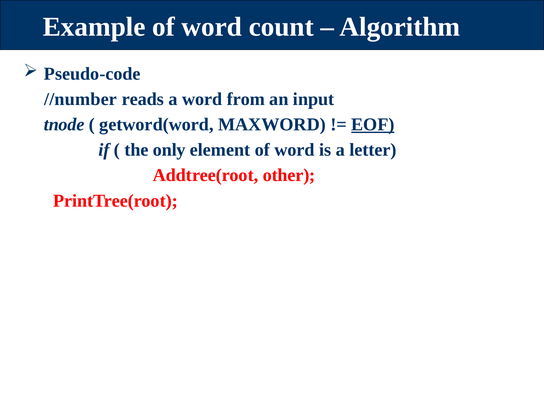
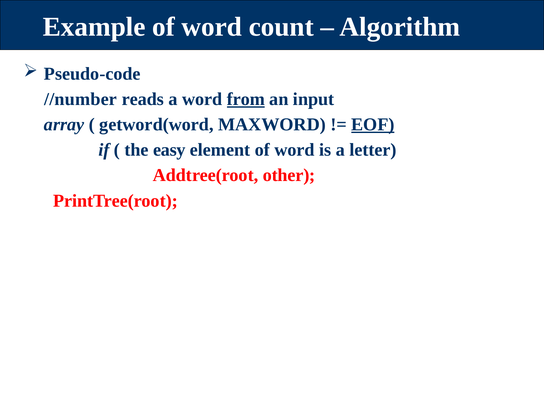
from underline: none -> present (246, 99)
tnode: tnode -> array (64, 125)
only: only -> easy (169, 150)
